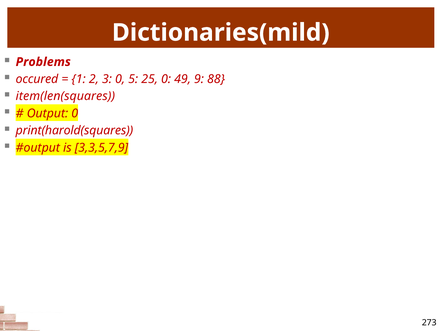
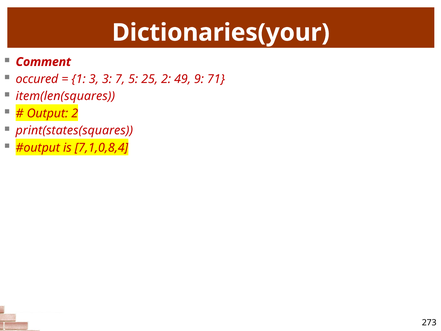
Dictionaries(mild: Dictionaries(mild -> Dictionaries(your (221, 33)
Problems: Problems -> Comment (43, 62)
1 2: 2 -> 3 (94, 79)
3 0: 0 -> 7 (120, 79)
25 0: 0 -> 2 (166, 79)
88: 88 -> 71 (216, 79)
Output 0: 0 -> 2 (75, 113)
print(harold(squares: print(harold(squares -> print(states(squares (74, 130)
3,3,5,7,9: 3,3,5,7,9 -> 7,1,0,8,4 (101, 148)
